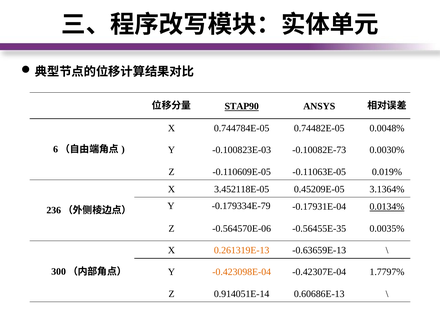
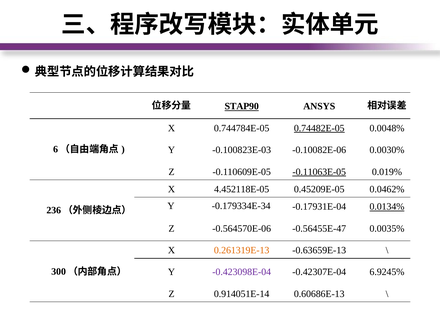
0.74482E-05 underline: none -> present (319, 128)
-0.10082E-73: -0.10082E-73 -> -0.10082E-06 (319, 150)
-0.11063E-05 underline: none -> present (319, 172)
3.452118E-05: 3.452118E-05 -> 4.452118E-05 (242, 189)
3.1364%: 3.1364% -> 0.0462% (387, 189)
-0.179334E-79: -0.179334E-79 -> -0.179334E-34 (241, 206)
-0.56455E-35: -0.56455E-35 -> -0.56455E-47 (319, 229)
-0.423098E-04 colour: orange -> purple (242, 272)
1.7797%: 1.7797% -> 6.9245% (387, 272)
